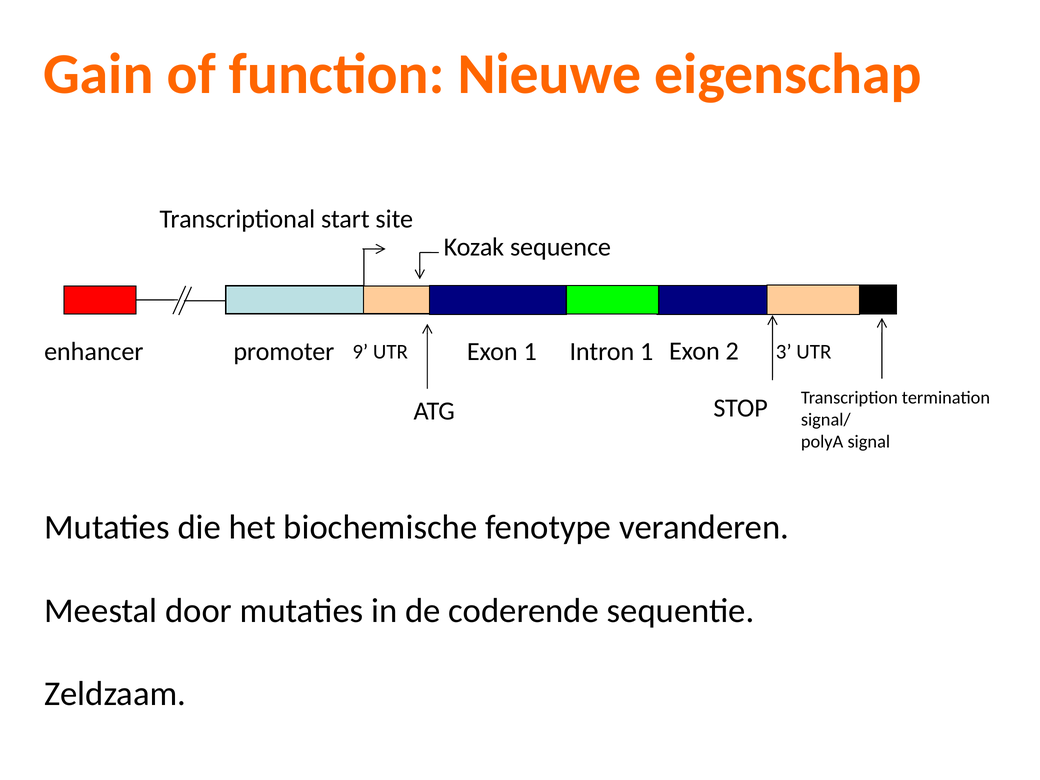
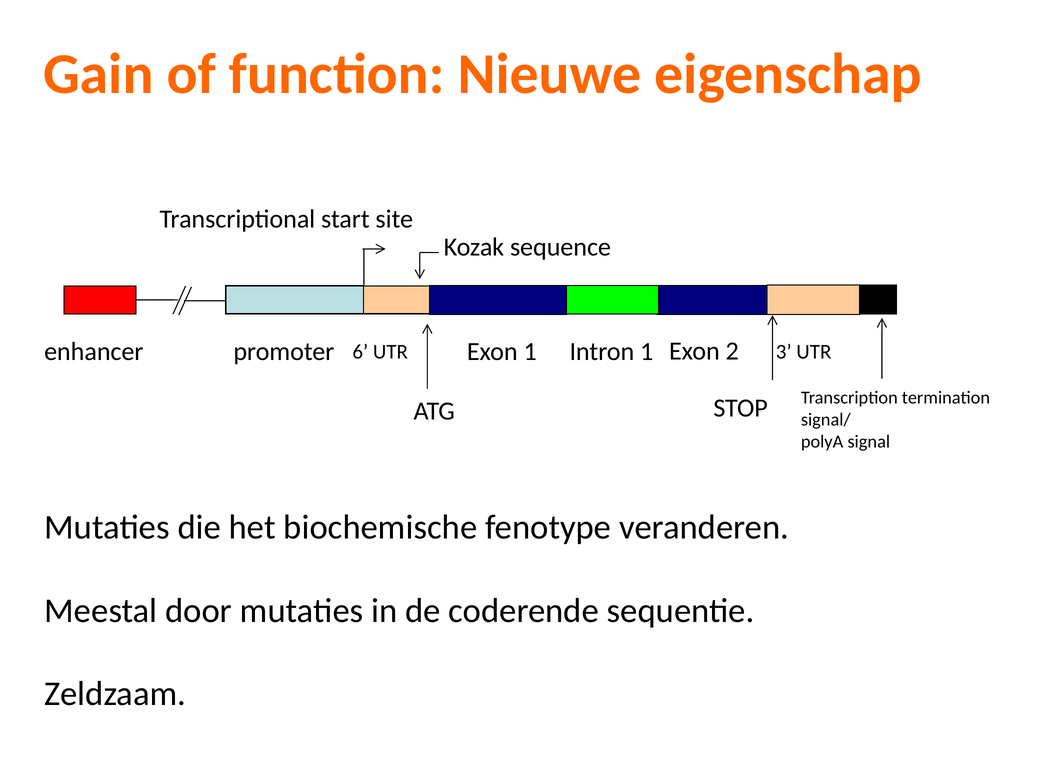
9: 9 -> 6 (360, 352)
